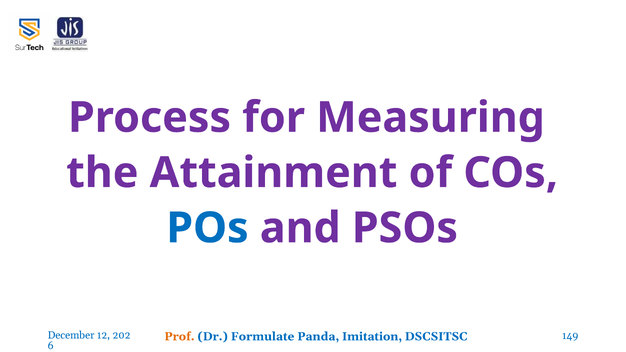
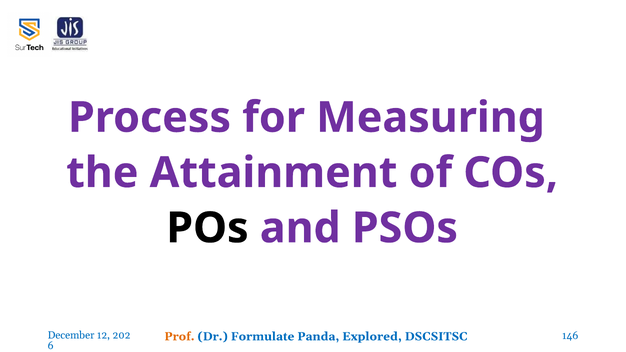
POs colour: blue -> black (208, 228)
Imitation: Imitation -> Explored (372, 337)
149: 149 -> 146 (570, 336)
